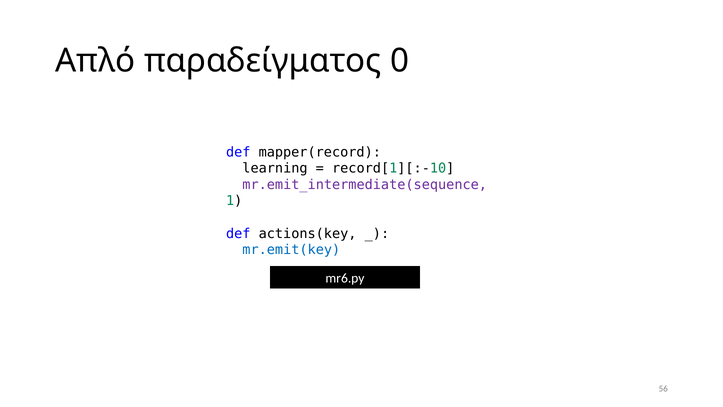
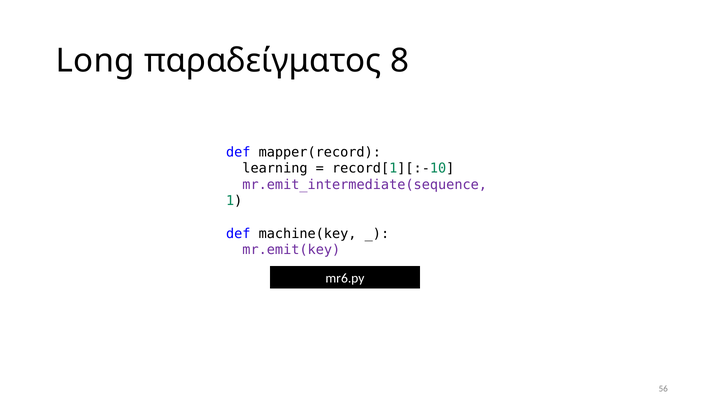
Απλό: Απλό -> Long (95, 61)
0: 0 -> 8 (400, 61)
actions(key: actions(key -> machine(key (308, 233)
mr.emit(key colour: blue -> purple (291, 250)
